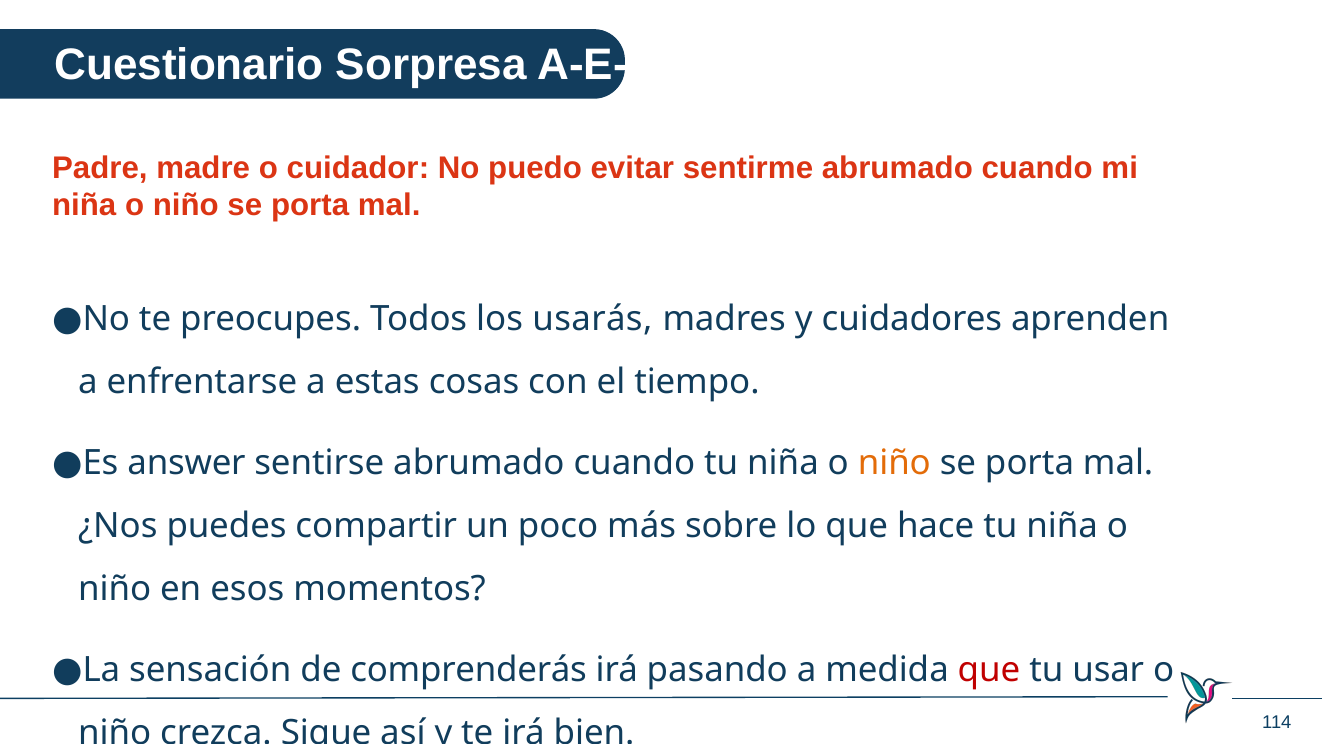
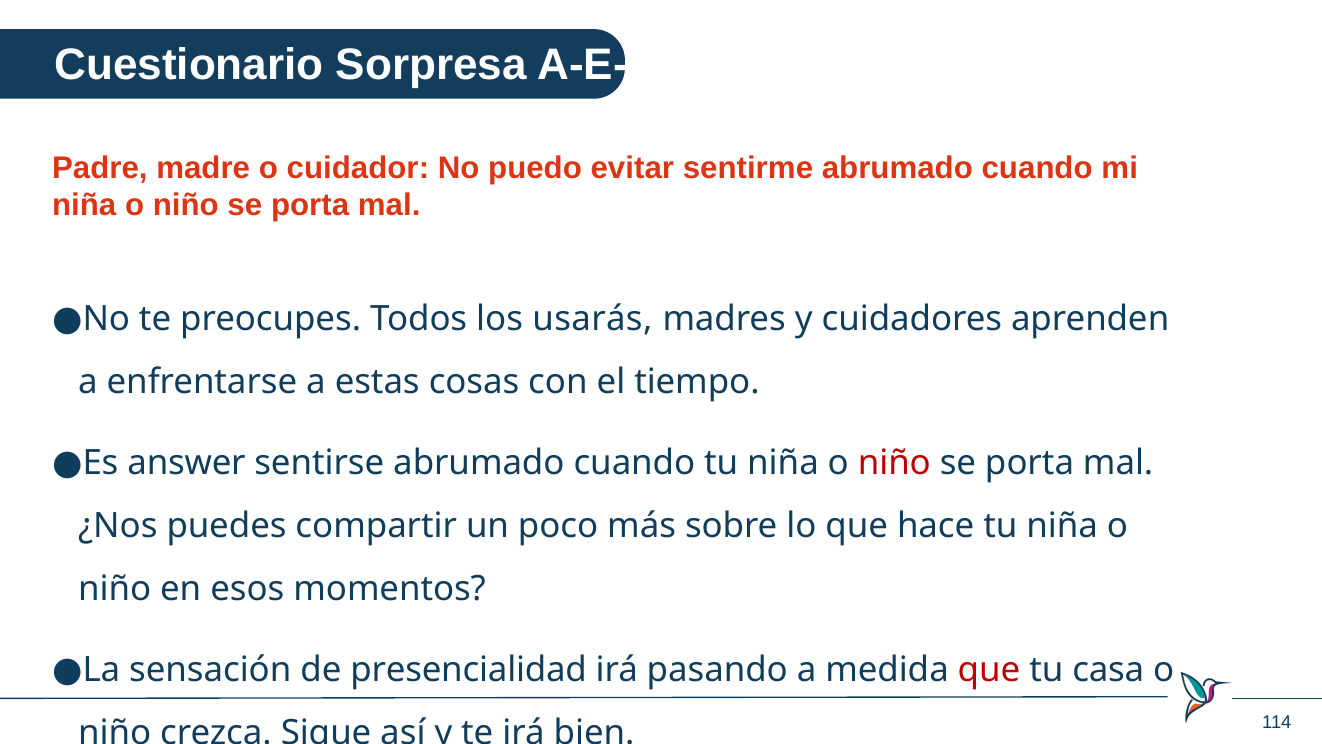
niño colour: orange -> red (894, 463)
comprenderás: comprenderás -> presencialidad (469, 670)
usar: usar -> casa (1108, 670)
